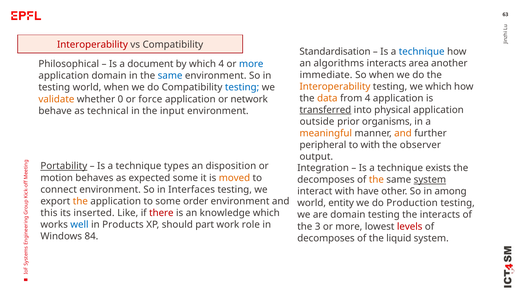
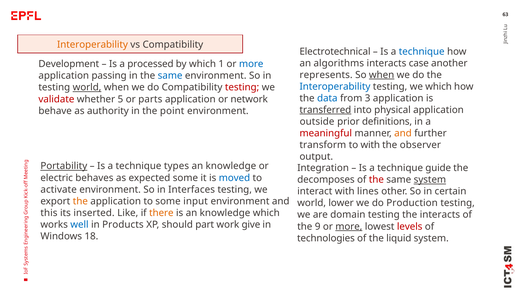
Interoperability colour: red -> orange (92, 45)
Standardisation: Standardisation -> Electrotechnical (335, 52)
area: area -> case (419, 63)
Philosophical: Philosophical -> Development (69, 64)
document: document -> processed (150, 64)
which 4: 4 -> 1 (221, 64)
immediate: immediate -> represents (326, 75)
when underline: none -> present (382, 75)
application domain: domain -> passing (109, 76)
Interoperability colour: orange -> blue (335, 87)
world underline: none -> present (87, 88)
testing colour: blue -> red (242, 88)
data colour: orange -> blue (327, 98)
from 4: 4 -> 3 (368, 98)
validate colour: orange -> red (56, 99)
0: 0 -> 5 (120, 99)
force: force -> parts (150, 99)
technical: technical -> authority (108, 111)
input: input -> point (172, 111)
organisms: organisms -> definitions (387, 122)
meaningful colour: orange -> red (326, 133)
peripheral: peripheral -> transform (323, 145)
disposition: disposition -> knowledge (231, 166)
exists: exists -> guide (438, 168)
motion: motion -> electric (57, 178)
moved colour: orange -> blue (234, 178)
the colour: orange -> red (376, 180)
connect: connect -> activate (59, 190)
have: have -> lines (368, 192)
among: among -> certain (451, 192)
order: order -> input (196, 201)
entity: entity -> lower (341, 203)
there colour: red -> orange (161, 213)
role: role -> give (251, 225)
3: 3 -> 9 (318, 227)
more underline: none -> present (349, 227)
84: 84 -> 18 (91, 237)
decomposes: decomposes -> technologies (326, 239)
